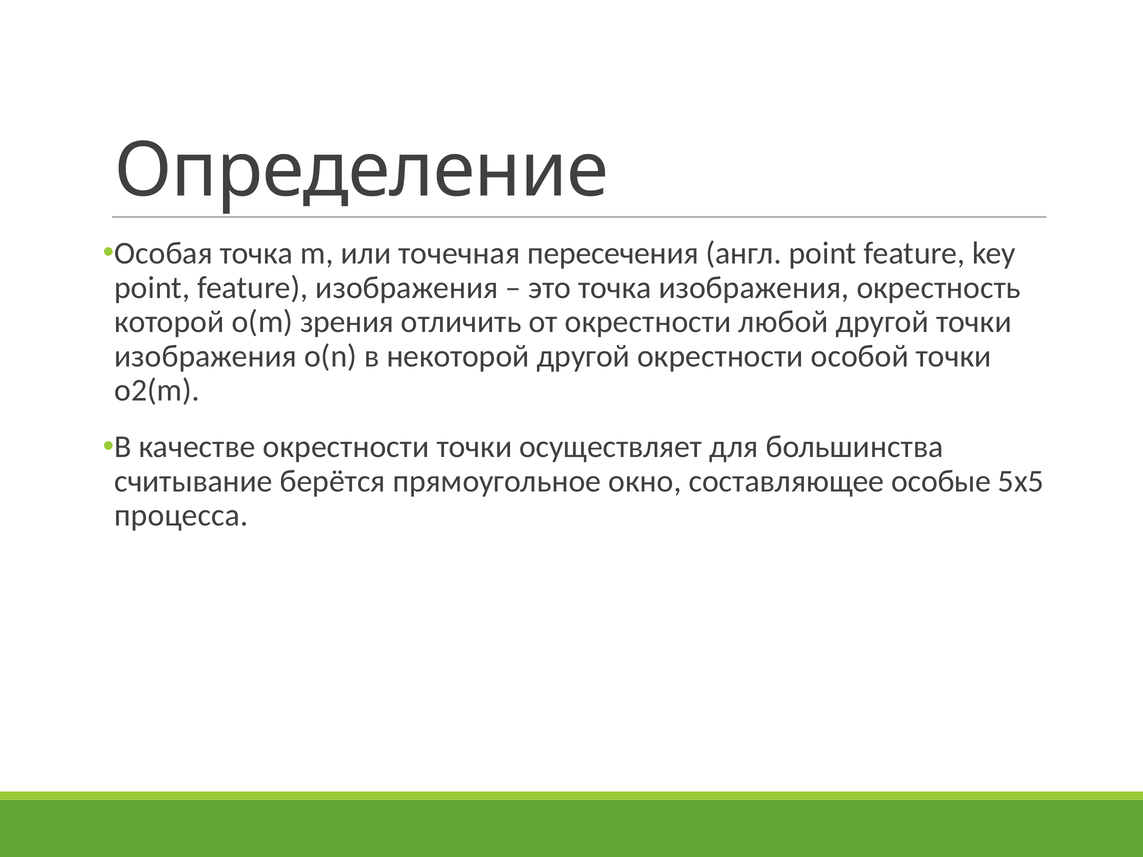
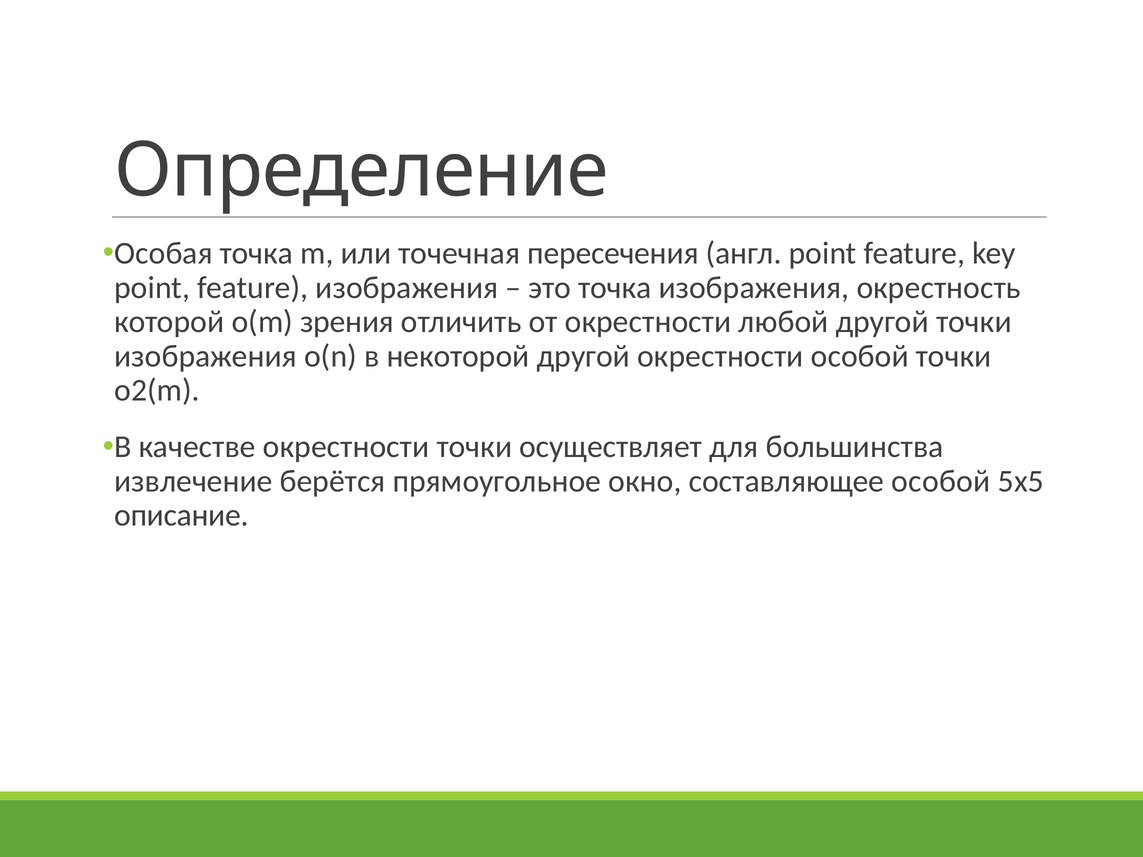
считывание: считывание -> извлечение (193, 481)
составляющее особые: особые -> особой (941, 481)
процесса: процесса -> описание (181, 516)
